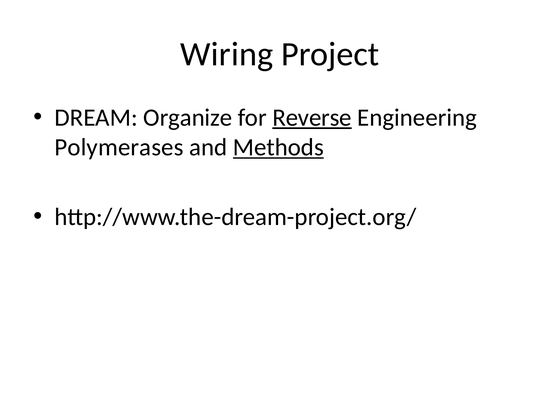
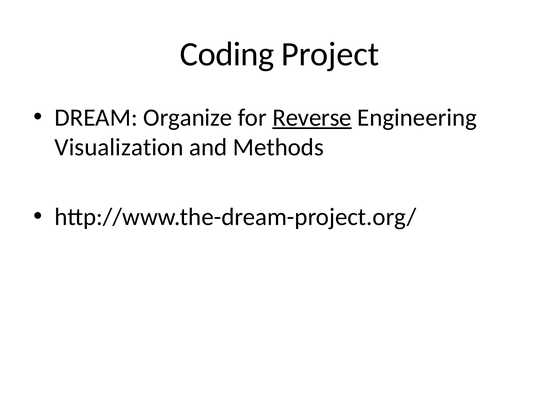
Wiring: Wiring -> Coding (227, 54)
Polymerases: Polymerases -> Visualization (119, 147)
Methods underline: present -> none (278, 147)
